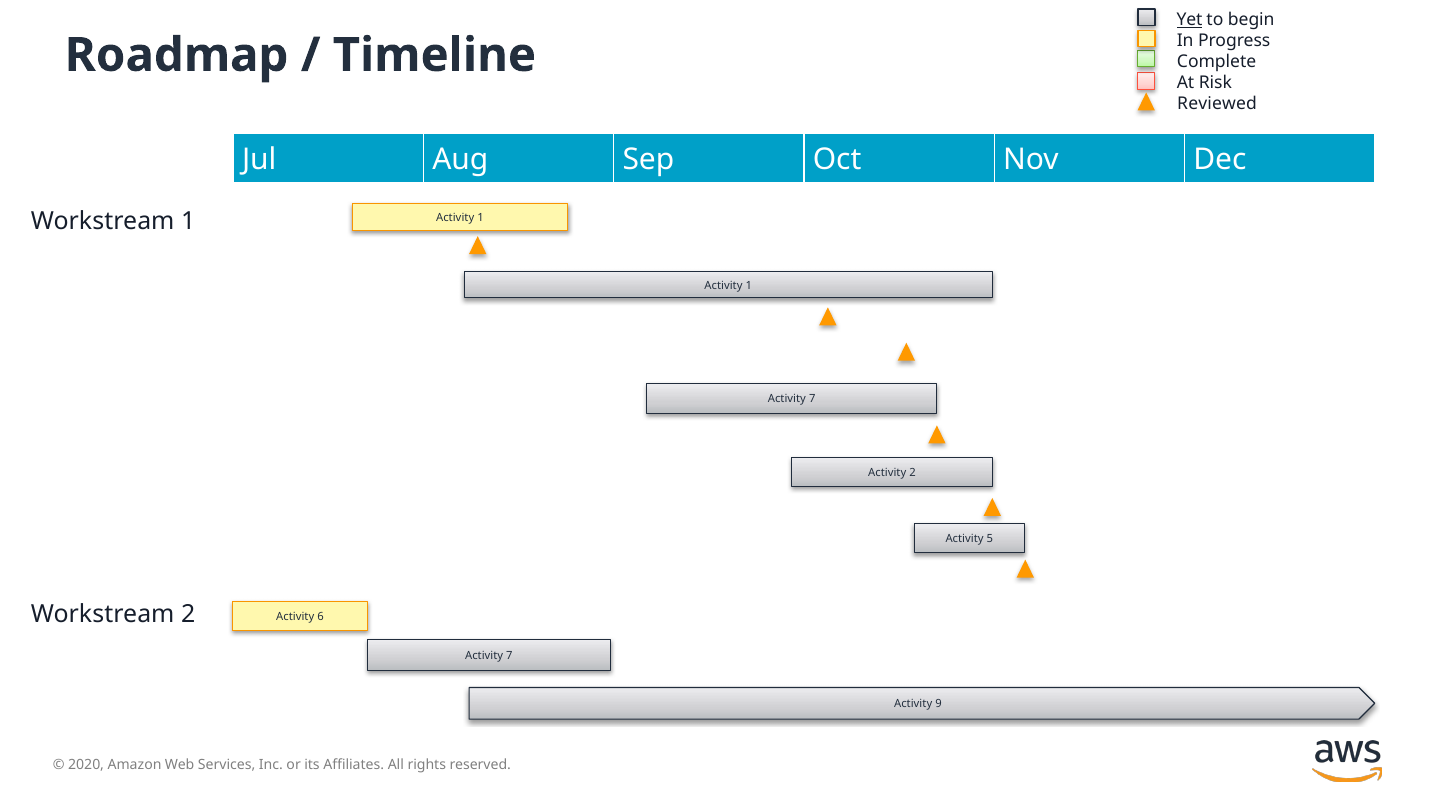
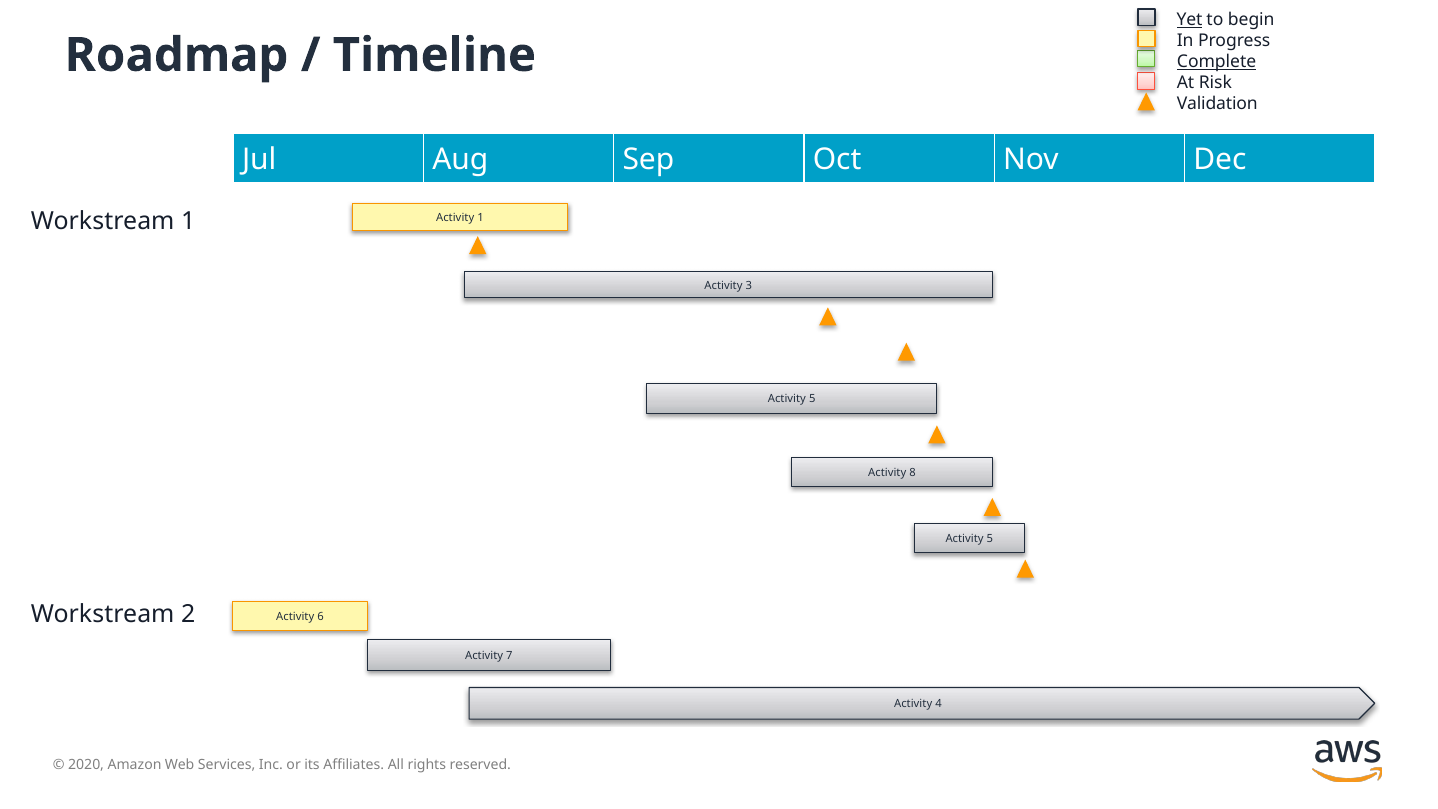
Complete underline: none -> present (1217, 62)
Reviewed: Reviewed -> Validation (1217, 104)
1: 1 -> 3 (749, 285)
7: 7 -> 5 (812, 399)
Activity 2: 2 -> 8 (913, 473)
Activity 9: 9 -> 4 (939, 704)
